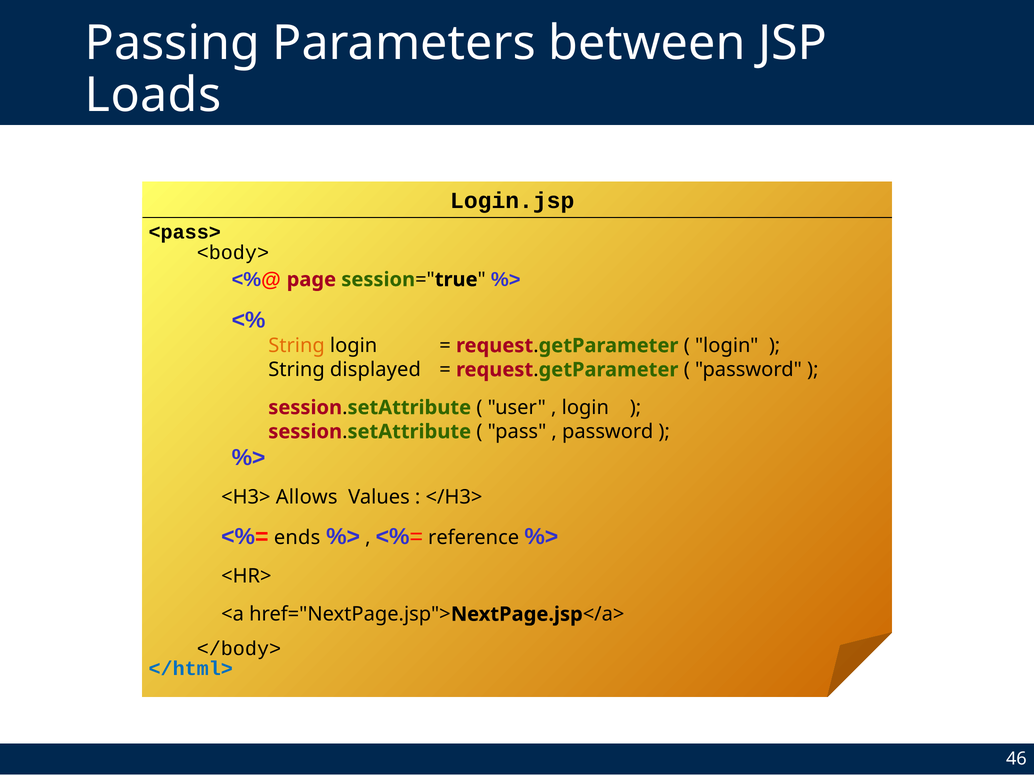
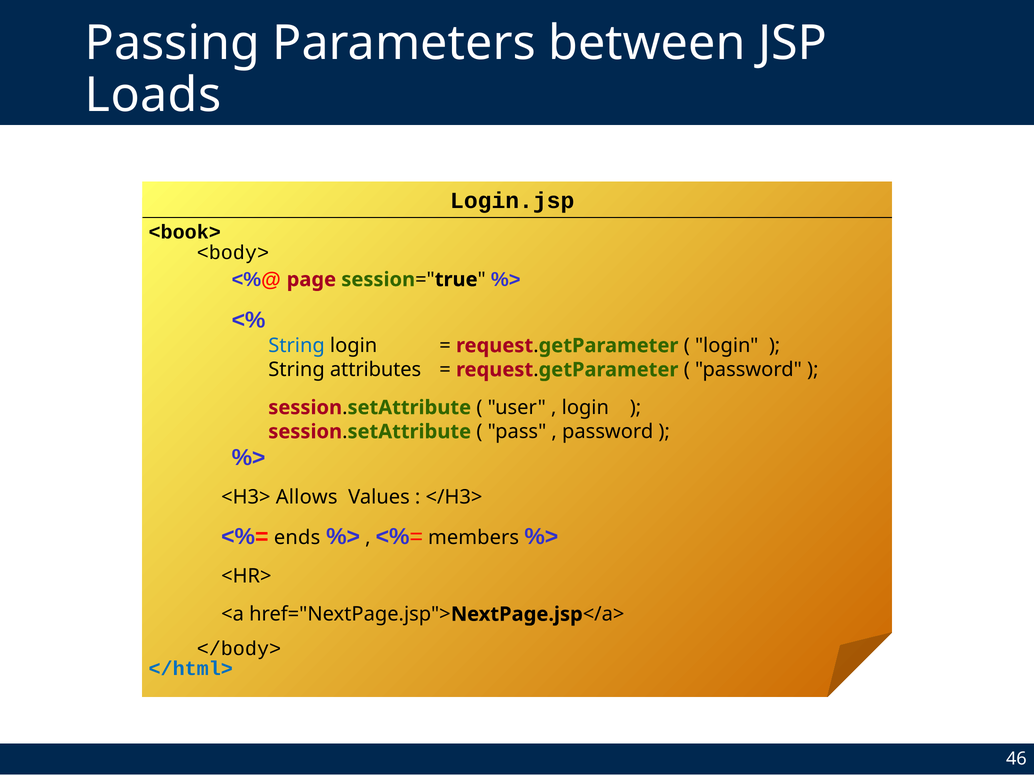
<pass>: <pass> -> <book> (185, 232)
String colour: orange -> blue (297, 346)
displayed: displayed -> attributes (376, 370)
reference: reference -> members (474, 538)
